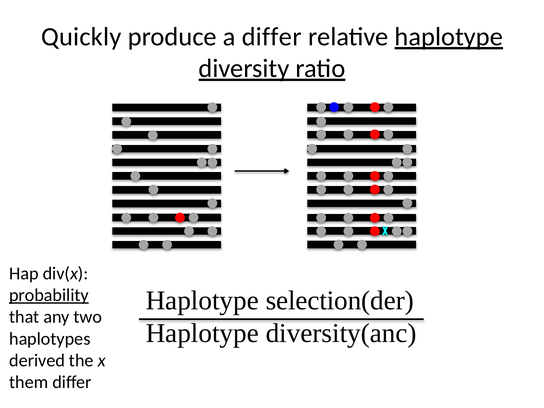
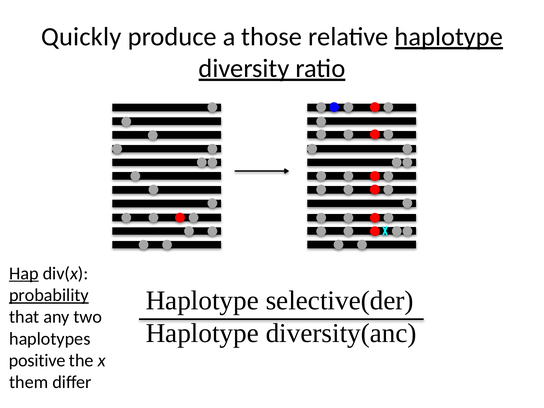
a differ: differ -> those (272, 37)
Hap underline: none -> present (24, 273)
selection(der: selection(der -> selective(der (340, 301)
derived: derived -> positive (37, 361)
